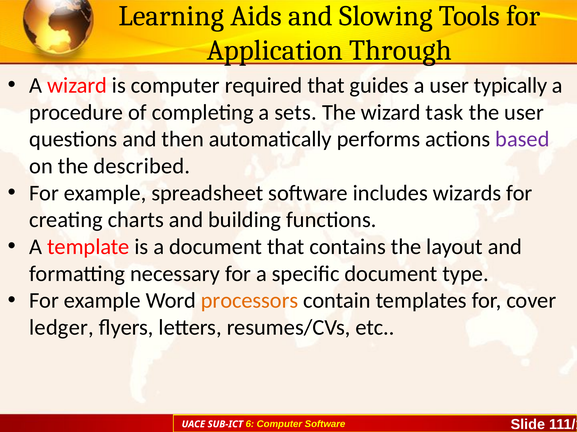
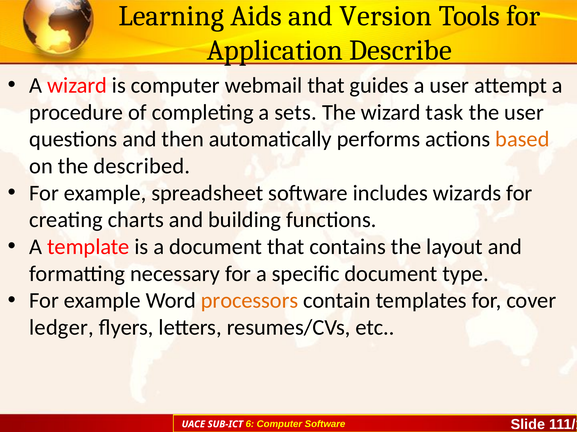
Slowing: Slowing -> Version (386, 16)
Through: Through -> Describe (400, 51)
required: required -> webmail (264, 86)
typically: typically -> attempt (511, 86)
based colour: purple -> orange (522, 139)
